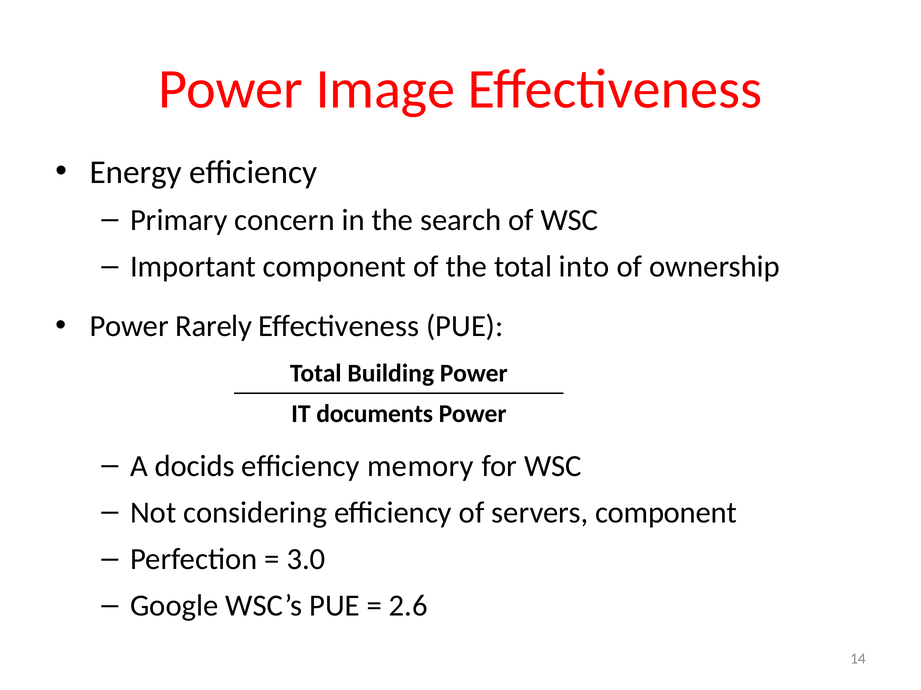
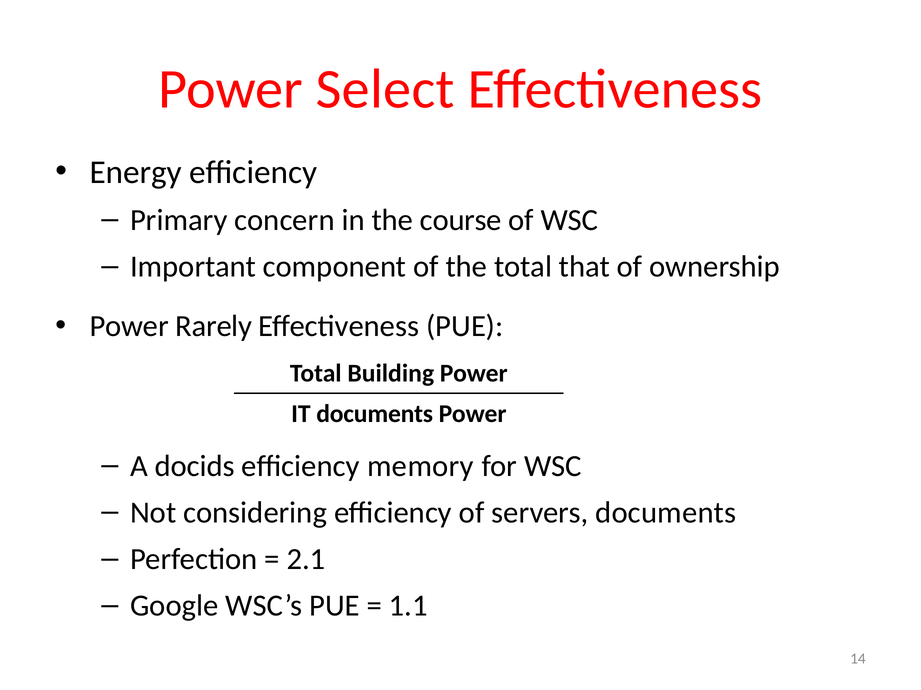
Image: Image -> Select (385, 89)
search: search -> course (461, 220)
into: into -> that (584, 267)
servers component: component -> documents (666, 513)
3.0: 3.0 -> 2.1 (306, 560)
2.6: 2.6 -> 1.1 (408, 606)
